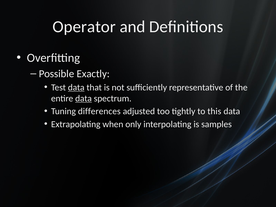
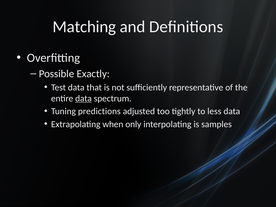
Operator: Operator -> Matching (84, 27)
data underline: present -> none (76, 87)
differences: differences -> predictions (99, 111)
this: this -> less (214, 111)
